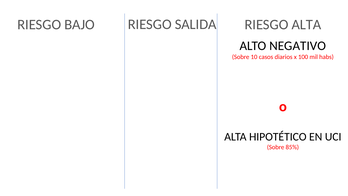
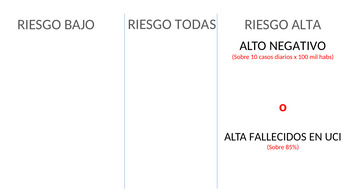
SALIDA: SALIDA -> TODAS (196, 24)
HIPOTÉTICO: HIPOTÉTICO -> FALLECIDOS (278, 137)
